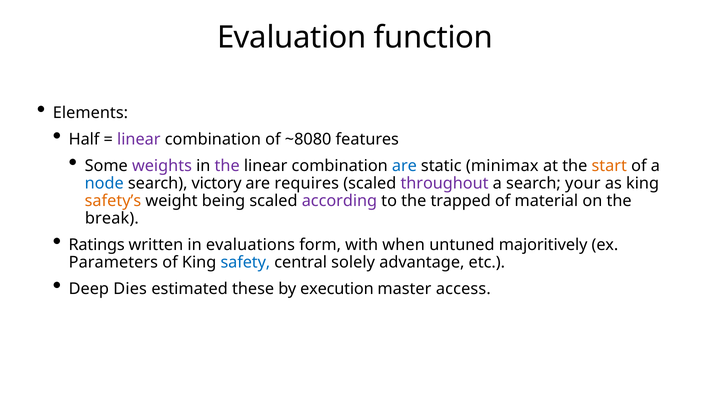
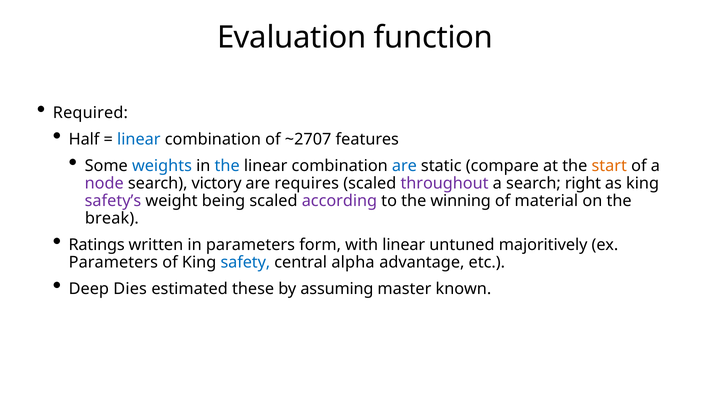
Elements: Elements -> Required (90, 113)
linear colour: purple -> blue (139, 140)
~8080: ~8080 -> ~2707 (308, 140)
weights colour: purple -> blue (162, 166)
the colour: purple -> blue (227, 166)
minimax: minimax -> compare (502, 166)
node colour: blue -> purple (104, 184)
your: your -> right (583, 184)
safety’s colour: orange -> purple (113, 201)
trapped: trapped -> winning (461, 201)
in evaluations: evaluations -> parameters (250, 245)
with when: when -> linear (404, 245)
solely: solely -> alpha (353, 263)
execution: execution -> assuming (337, 289)
access: access -> known (463, 289)
